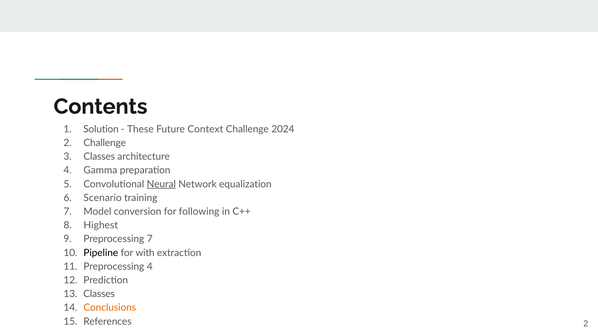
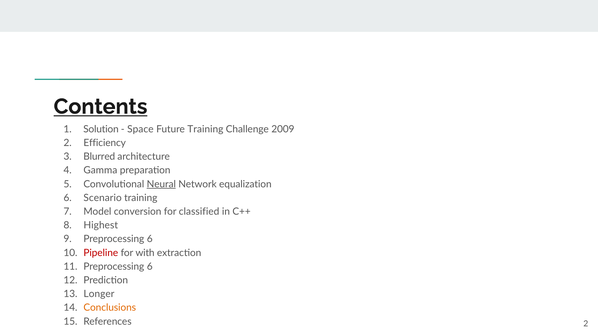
Contents underline: none -> present (101, 107)
These: These -> Space (140, 129)
Future Context: Context -> Training (205, 129)
2024: 2024 -> 2009 (283, 129)
2 Challenge: Challenge -> Efficiency (105, 143)
Classes: Classes -> Blurred (99, 157)
following: following -> classified (199, 212)
7: 7 -> 6 (150, 239)
Pipeline colour: black -> red (101, 253)
4: 4 -> 6 (150, 267)
Classes: Classes -> Longer (99, 294)
